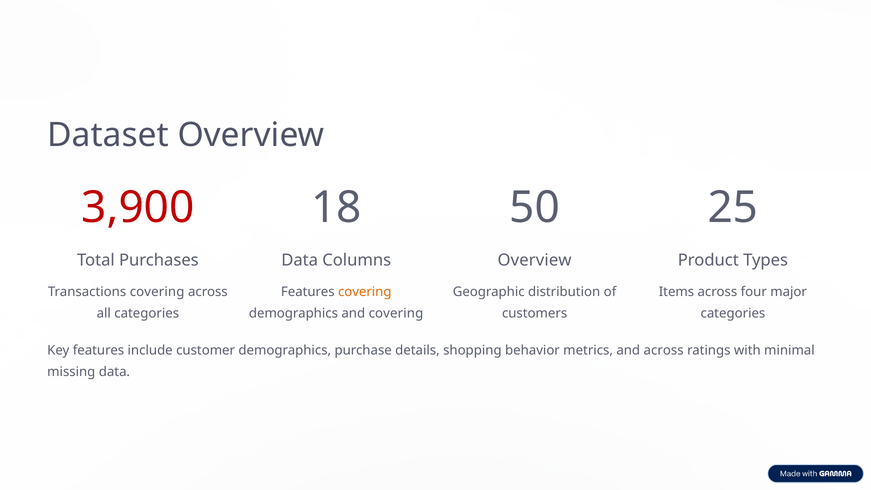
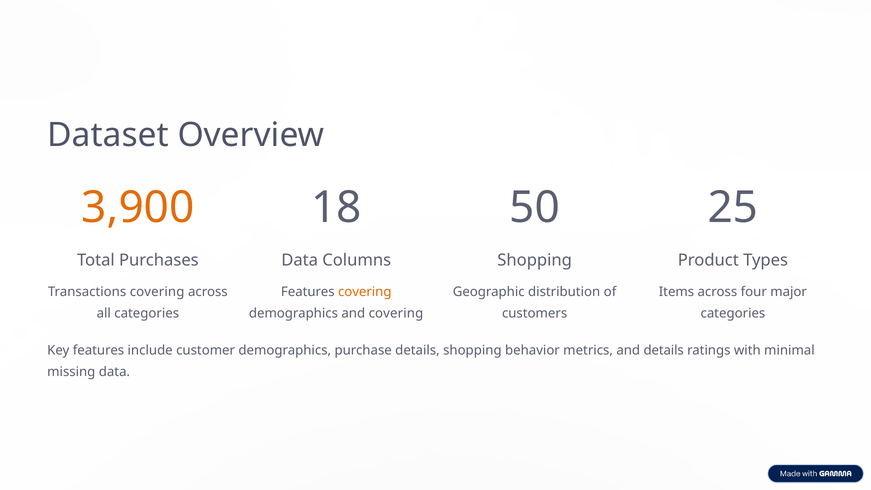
3,900 colour: red -> orange (138, 208)
Overview: Overview -> Shopping (535, 260)
and across: across -> details (664, 350)
